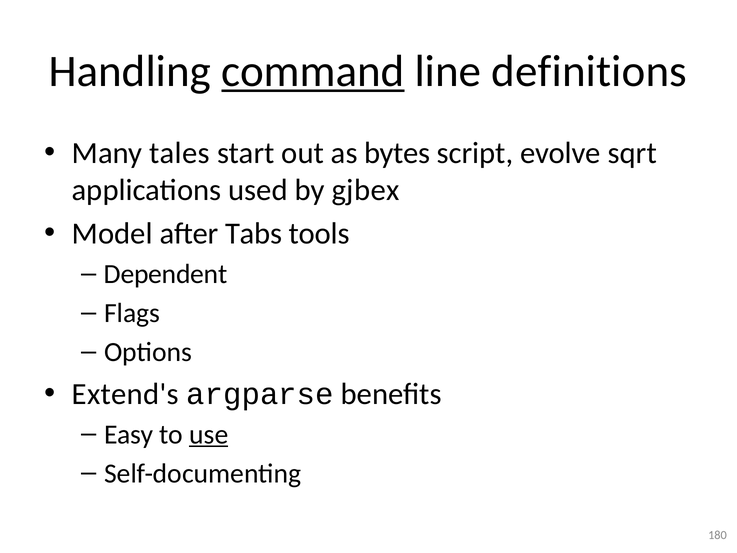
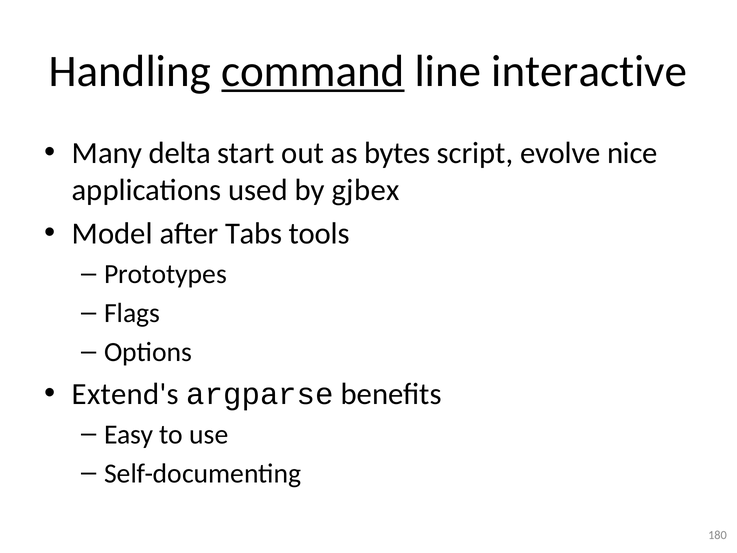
definitions: definitions -> interactive (589, 71)
tales: tales -> delta (180, 153)
sqrt: sqrt -> nice (632, 153)
Dependent: Dependent -> Prototypes (166, 274)
use underline: present -> none (209, 434)
